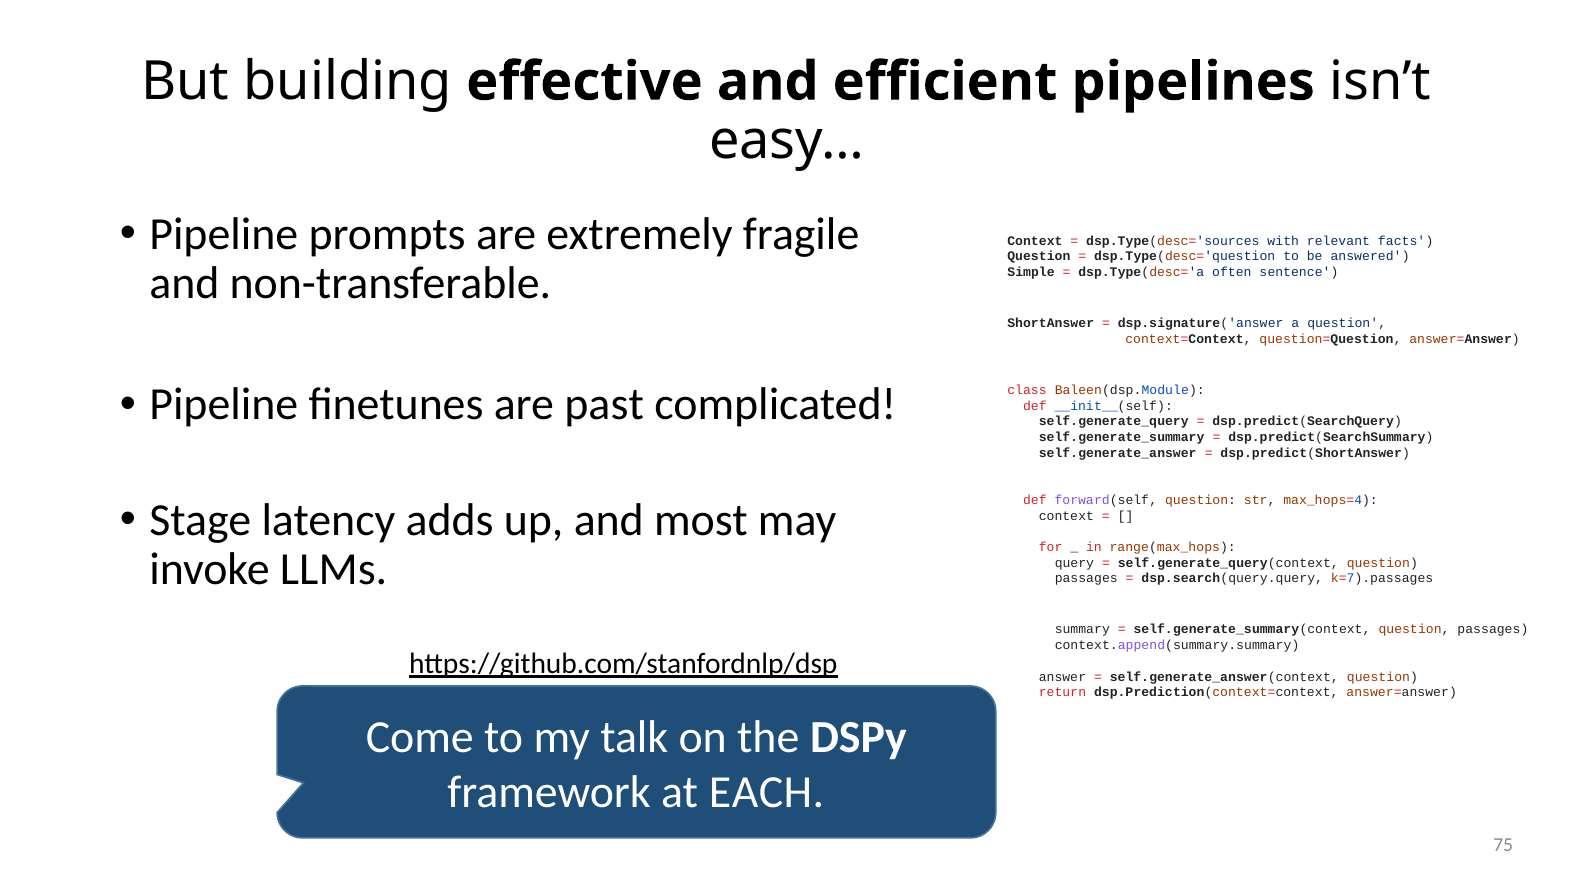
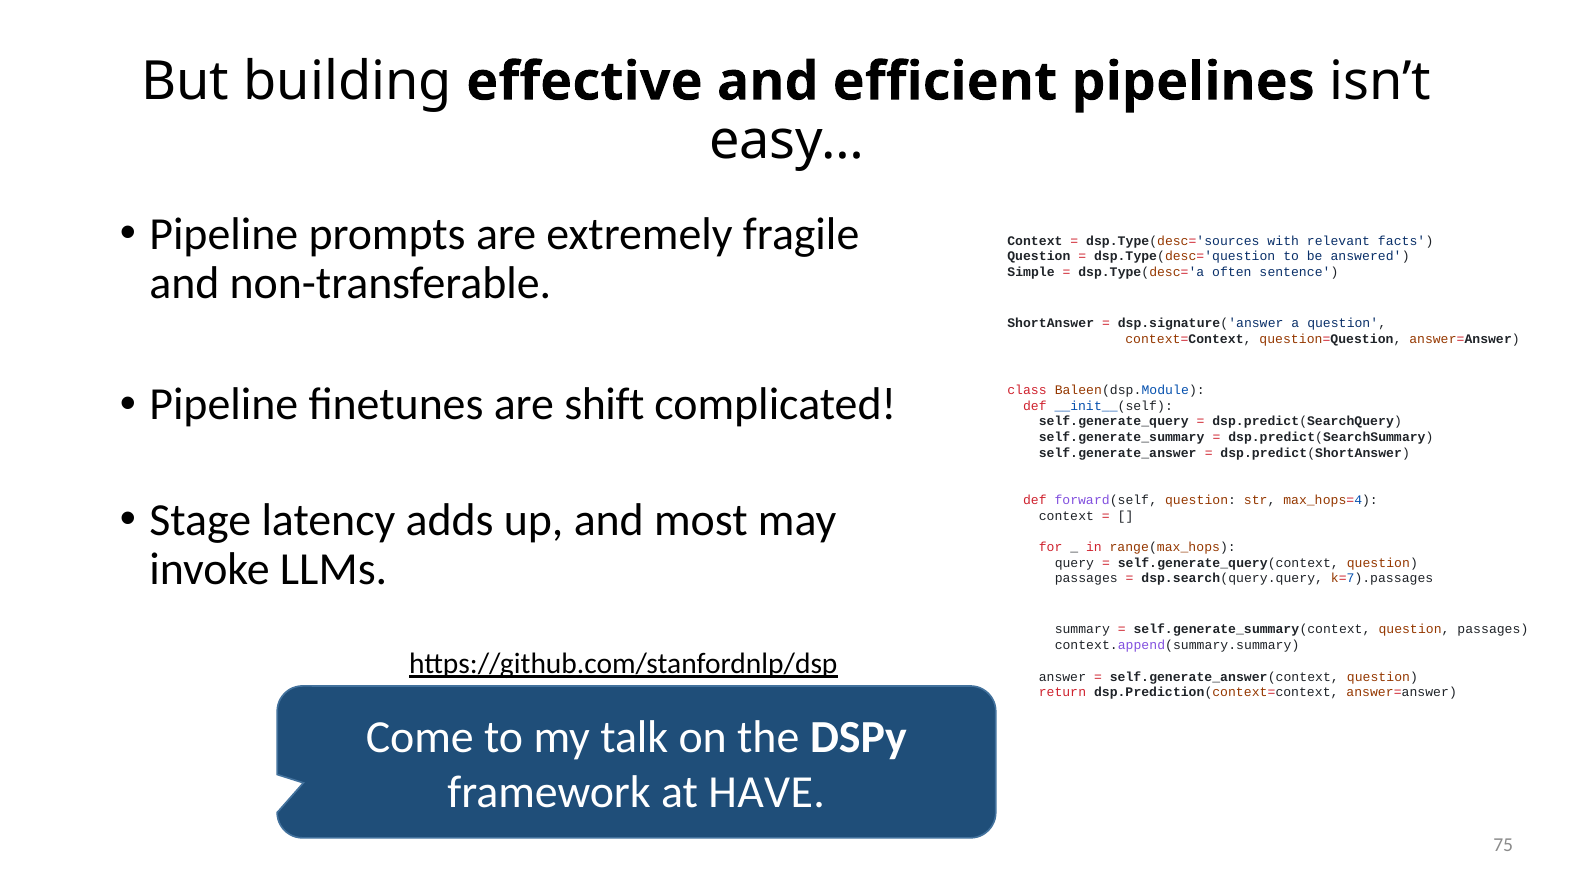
past: past -> shift (604, 405)
EACH: EACH -> HAVE (767, 792)
